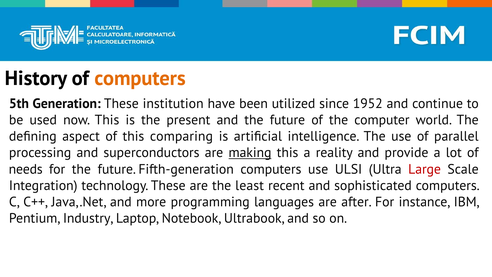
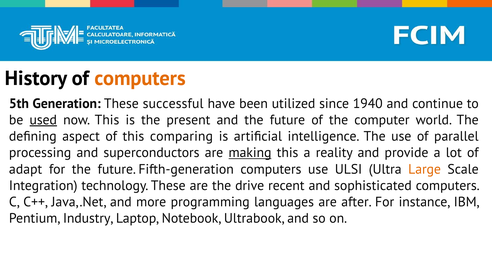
institution: institution -> successful (173, 103)
1952: 1952 -> 1940 (368, 103)
used underline: none -> present (43, 120)
needs: needs -> adapt (26, 169)
Large colour: red -> orange (425, 169)
least: least -> drive (250, 185)
